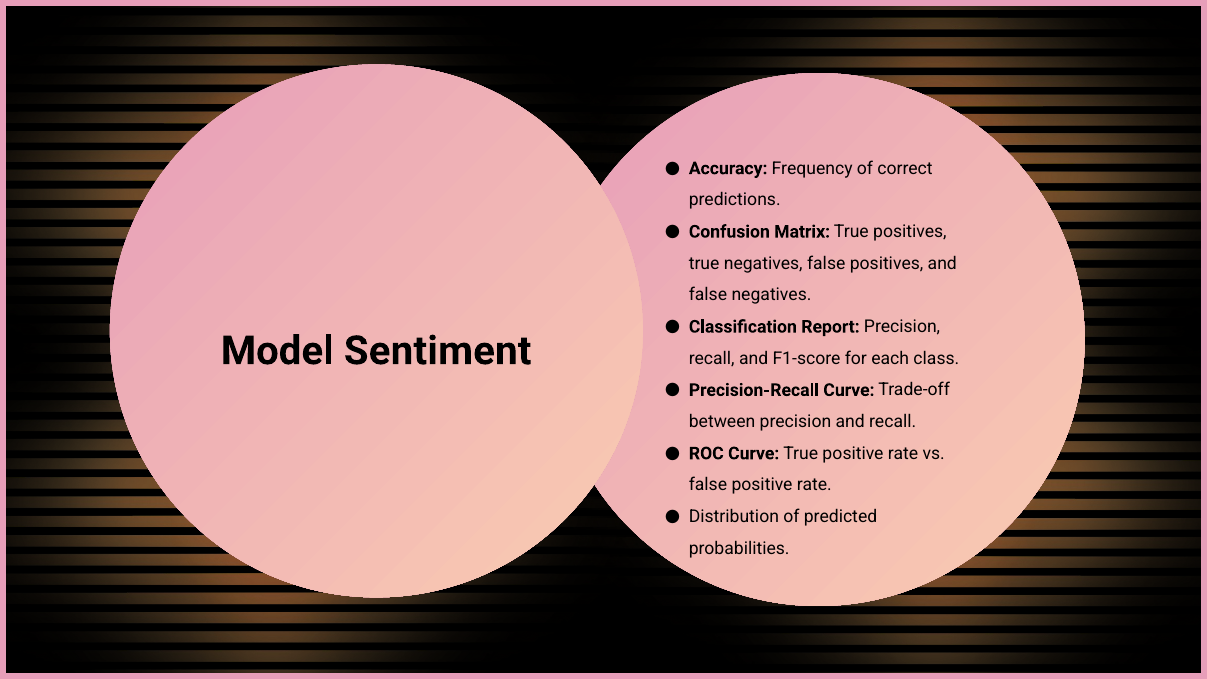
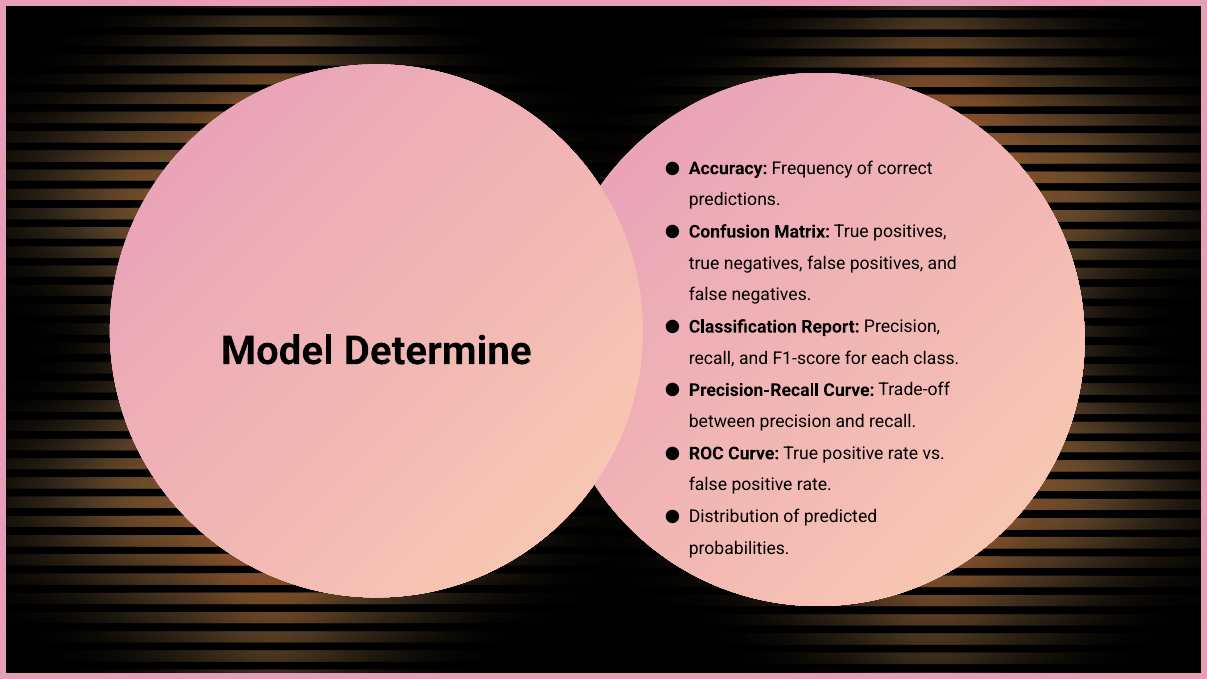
Sentiment: Sentiment -> Determine (438, 351)
